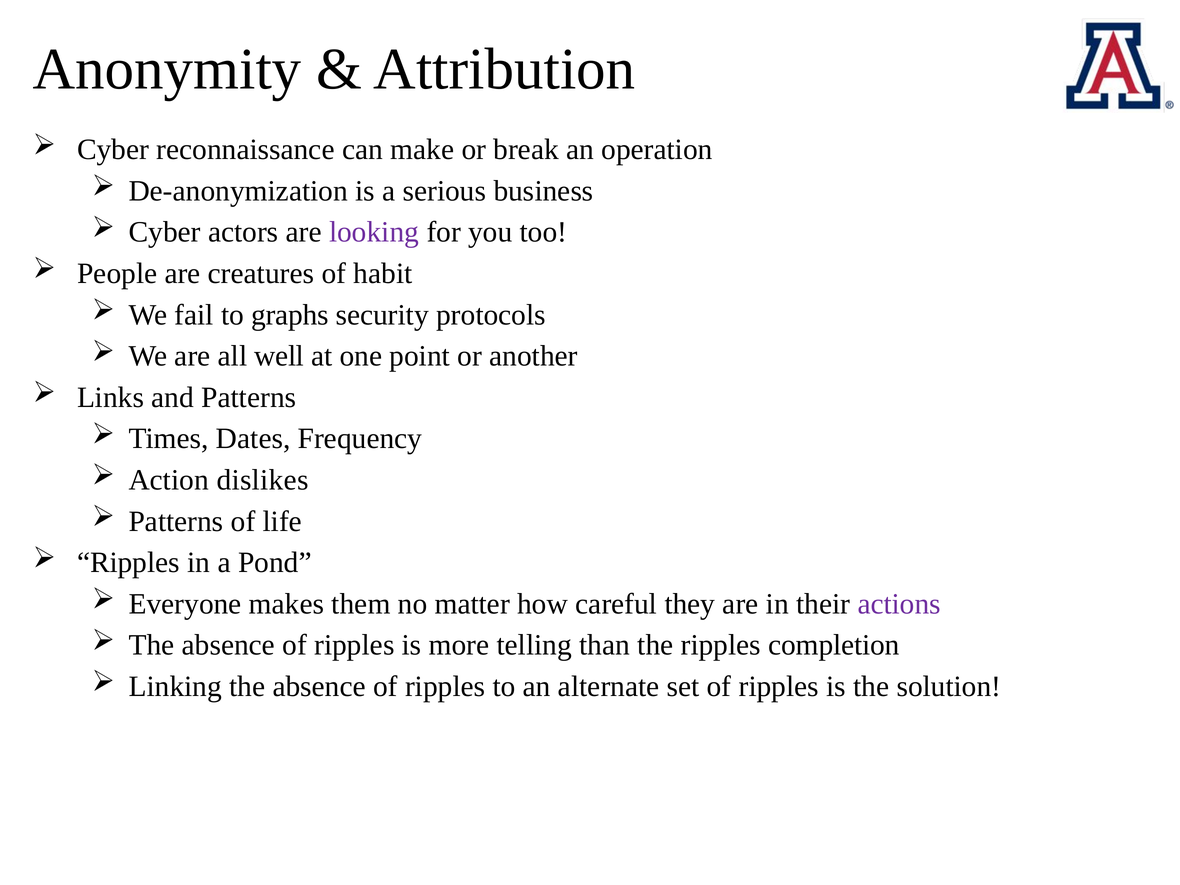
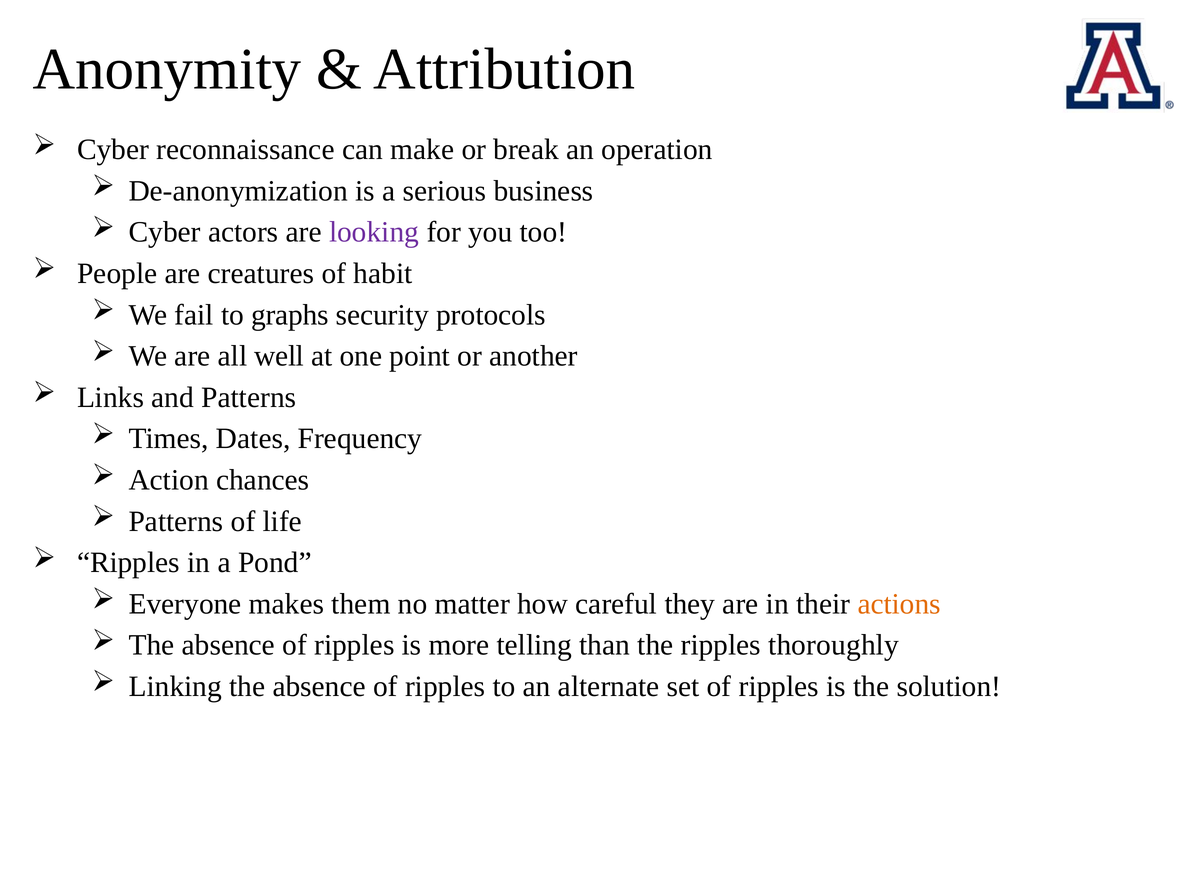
dislikes: dislikes -> chances (263, 480)
actions colour: purple -> orange (899, 604)
completion: completion -> thoroughly (834, 645)
